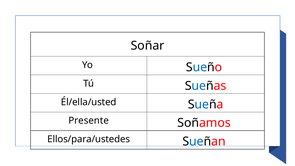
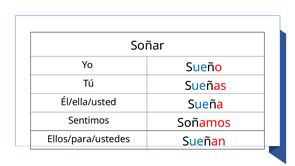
Presente: Presente -> Sentimos (89, 121)
